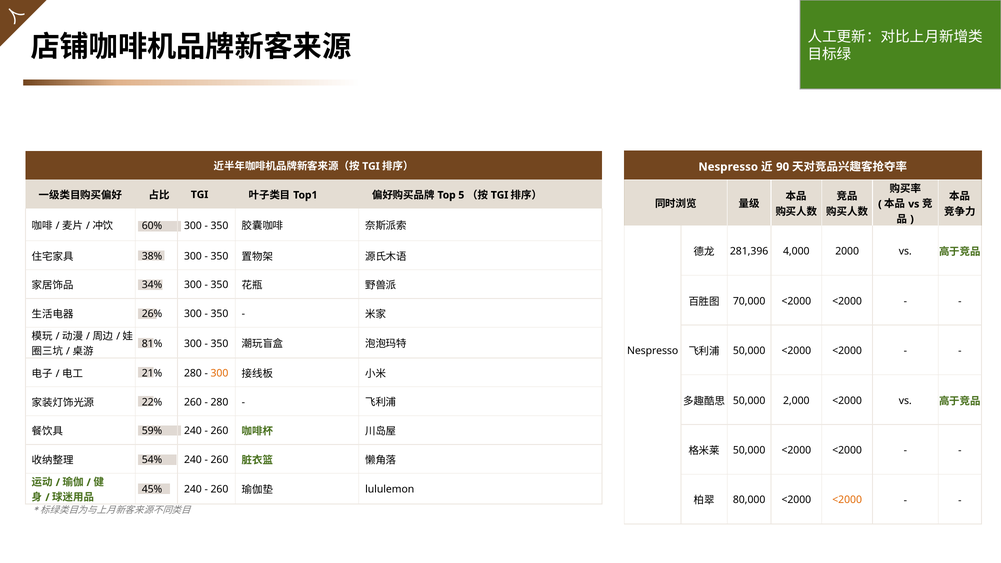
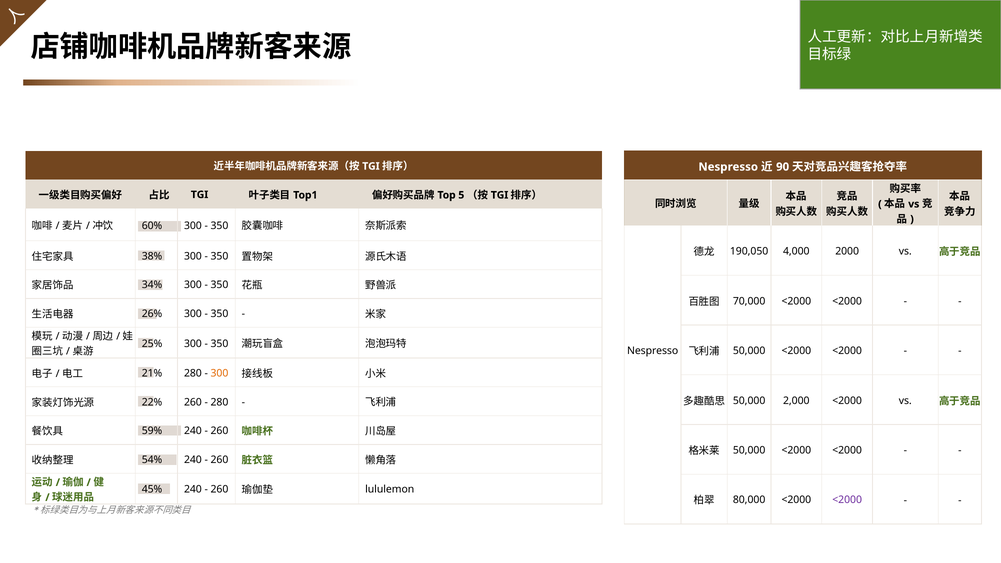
281,396: 281,396 -> 190,050 (749, 251)
81%: 81% -> 25% (152, 344)
<2000 colour: orange -> purple (847, 500)
